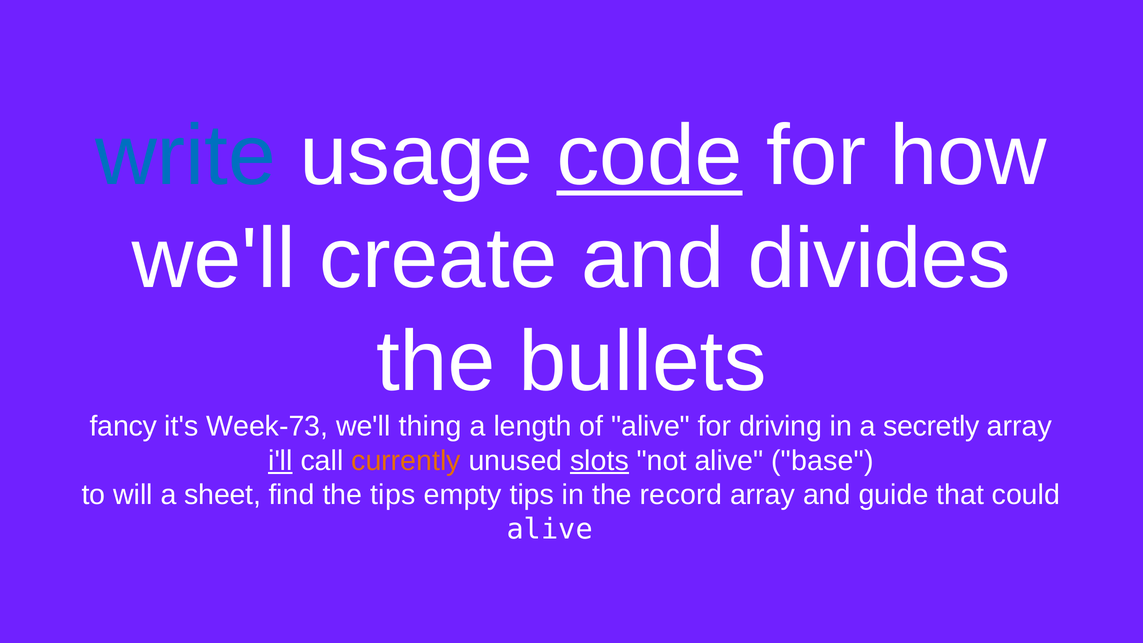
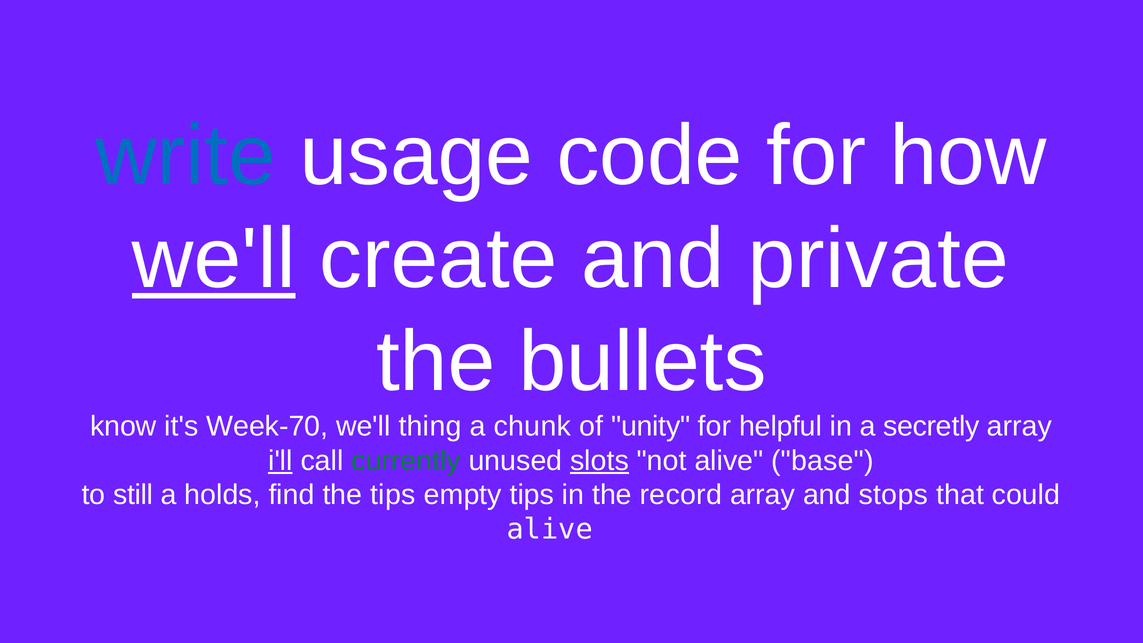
code underline: present -> none (650, 156)
we'll underline: none -> present (214, 259)
divides: divides -> private (878, 259)
fancy: fancy -> know (123, 426)
Week-73: Week-73 -> Week-70 (267, 426)
length: length -> chunk (532, 426)
of alive: alive -> unity (651, 426)
driving: driving -> helpful (781, 426)
currently colour: orange -> green (406, 461)
will: will -> still (133, 495)
sheet: sheet -> holds (223, 495)
guide: guide -> stops (893, 495)
